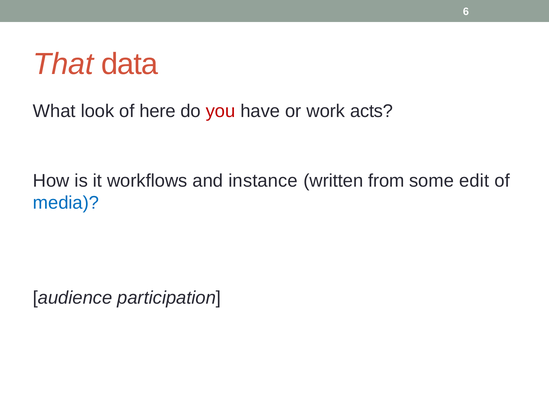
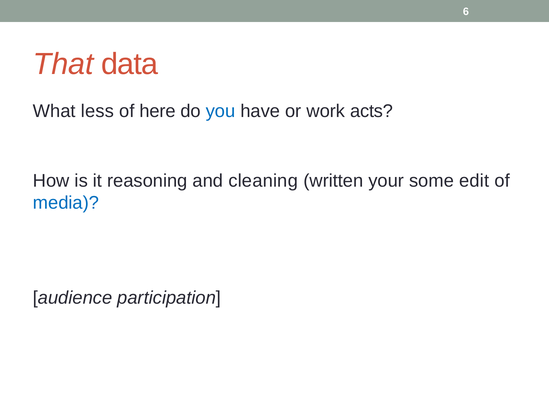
look: look -> less (97, 111)
you colour: red -> blue (221, 111)
workflows: workflows -> reasoning (147, 181)
instance: instance -> cleaning (263, 181)
from: from -> your (386, 181)
